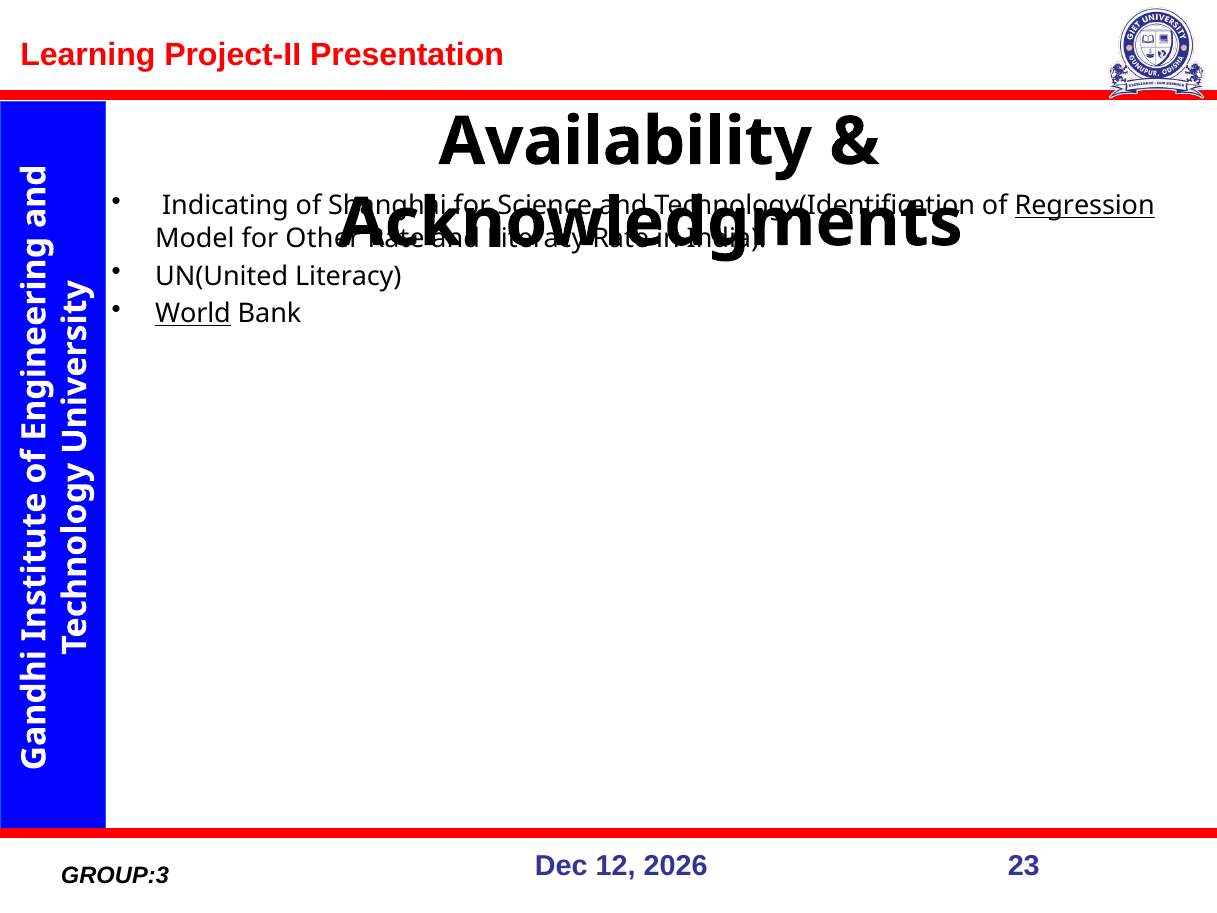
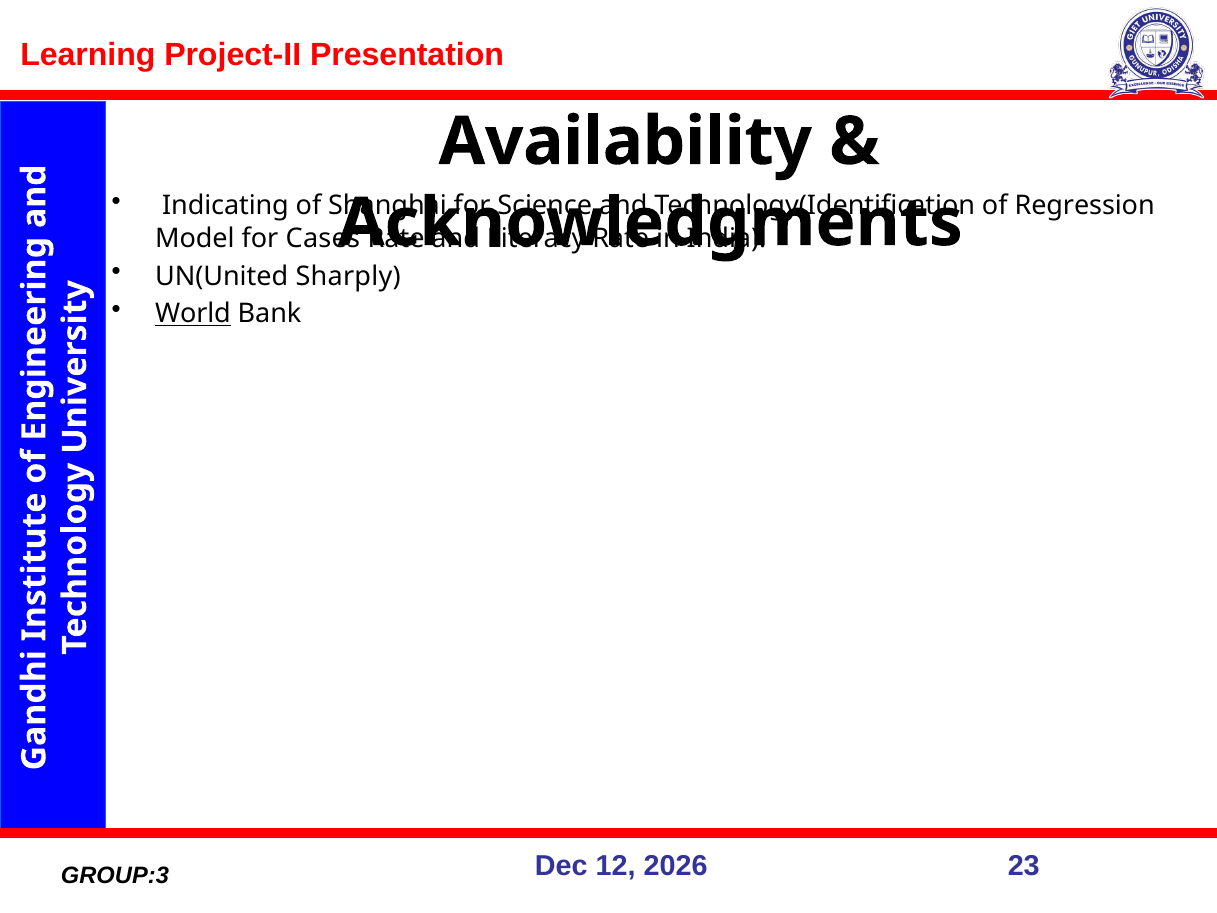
Regression underline: present -> none (1085, 206)
Other: Other -> Cases (323, 238)
UN(United Literacy: Literacy -> Sharply (348, 276)
